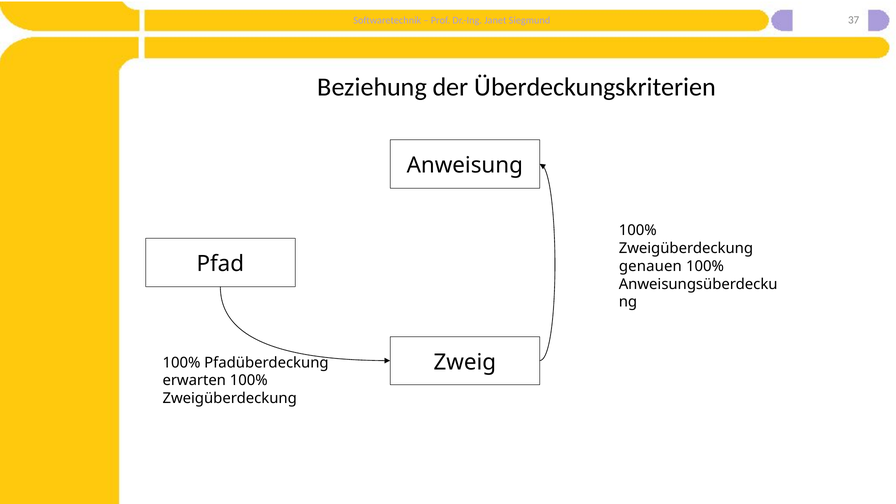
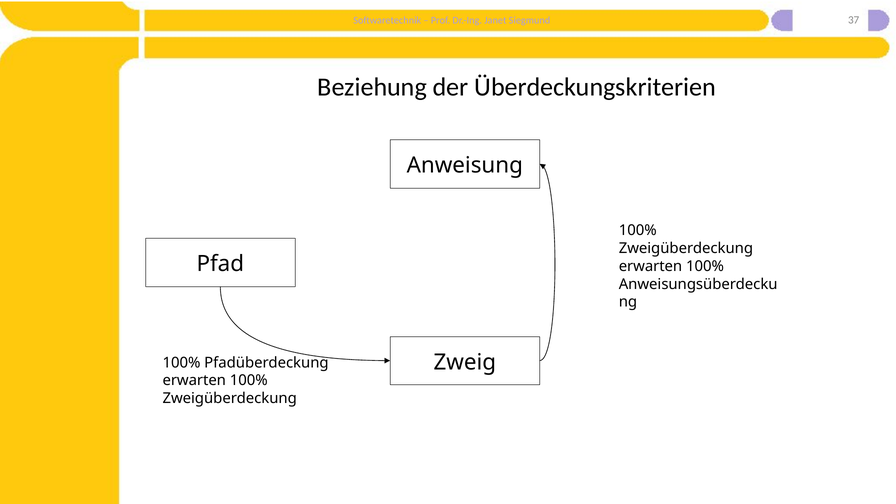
genauen: genauen -> erwarten (650, 266)
